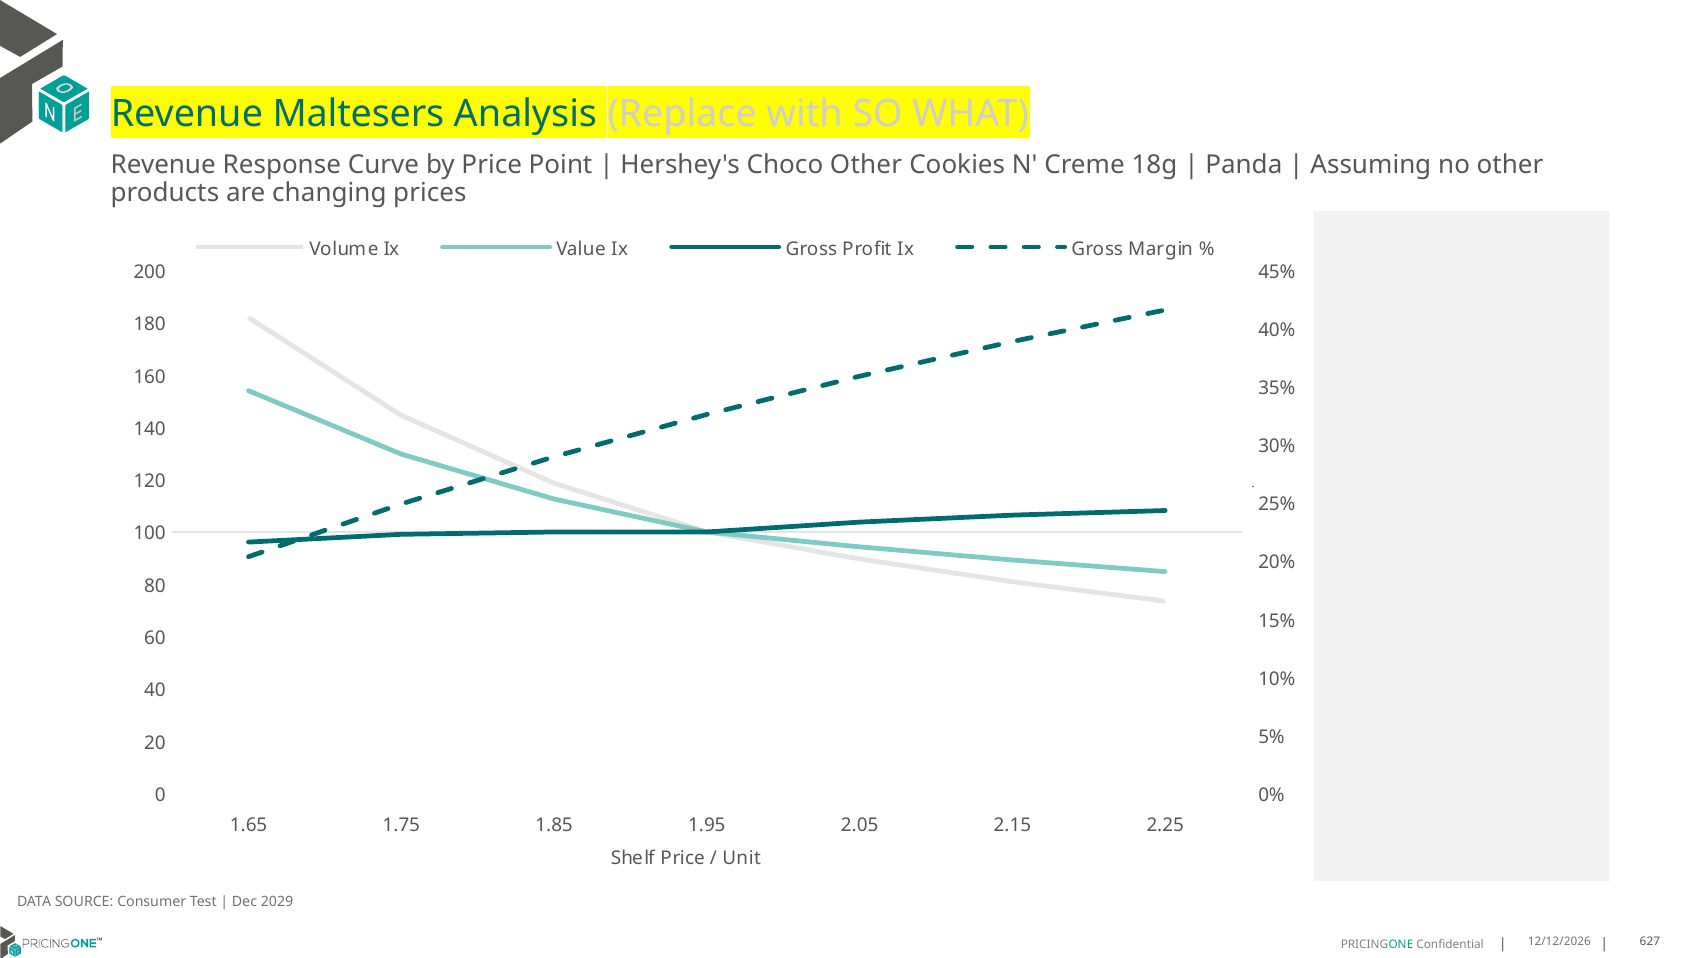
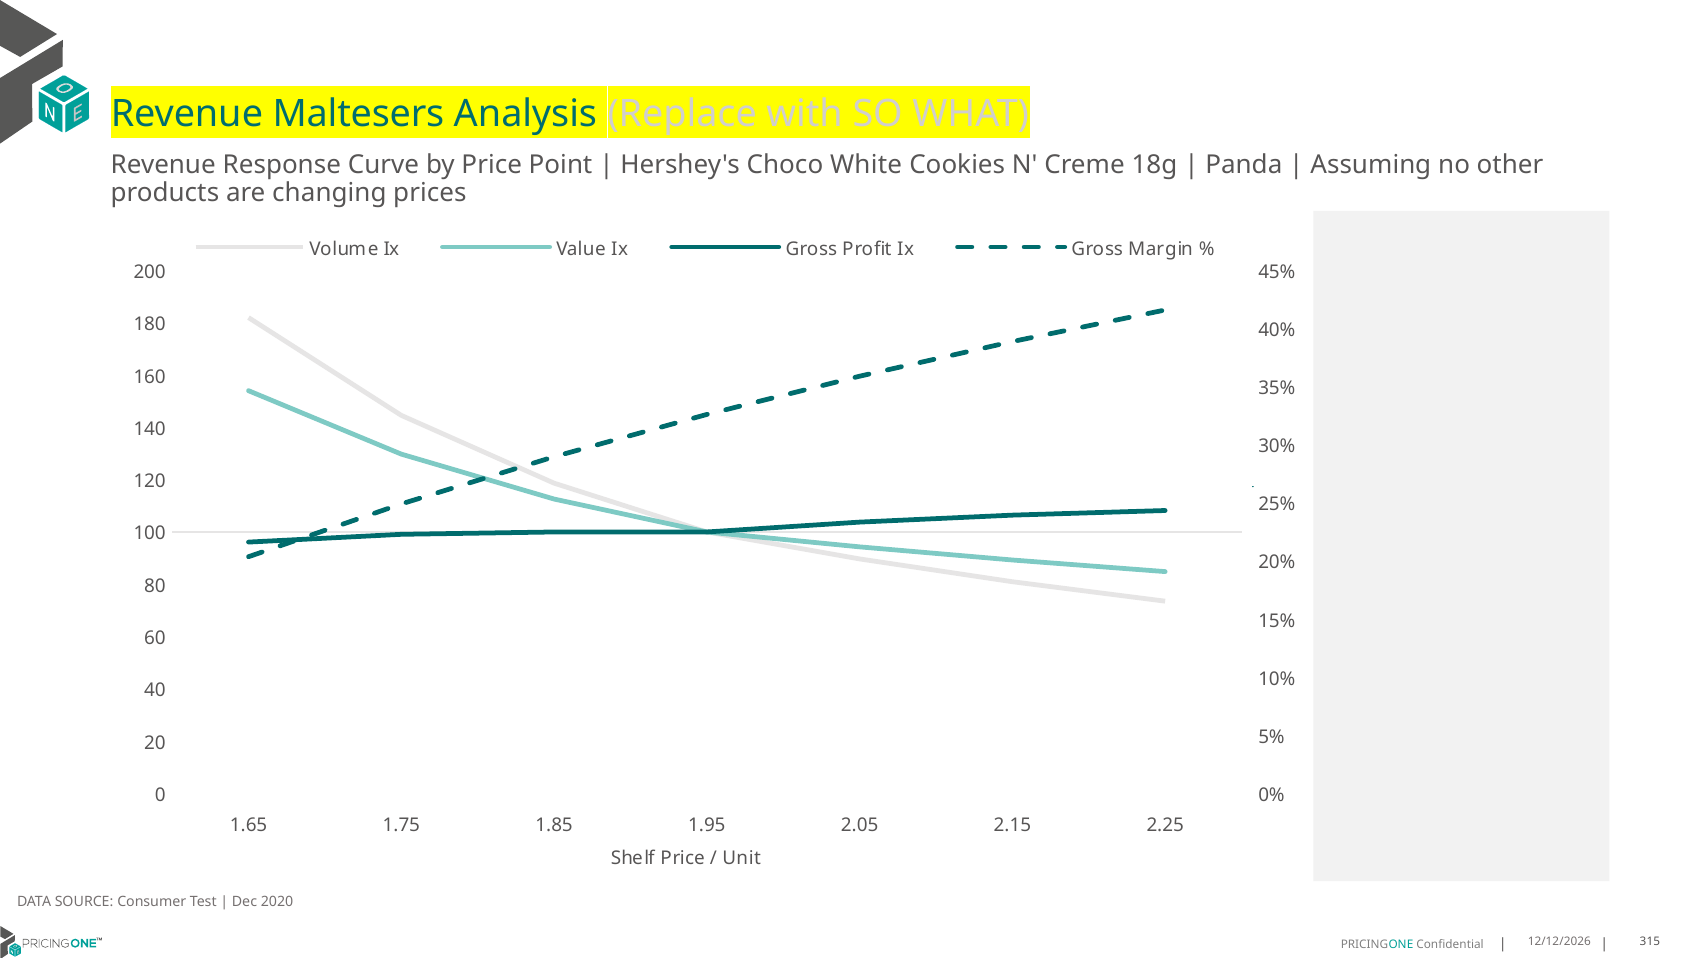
Choco Other: Other -> White (866, 165)
2029: 2029 -> 2020 (277, 902)
627: 627 -> 315 (1650, 941)
